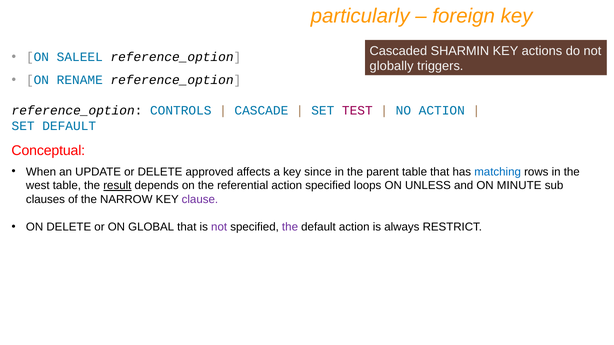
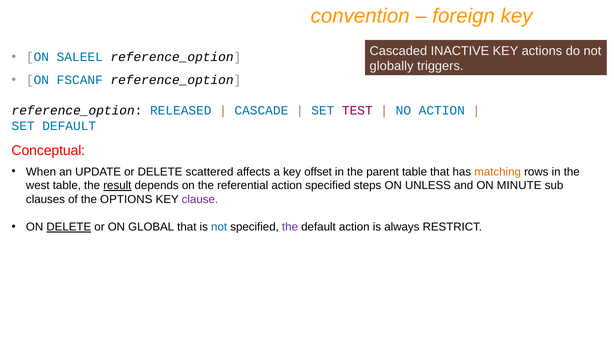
particularly: particularly -> convention (360, 16)
SHARMIN: SHARMIN -> INACTIVE (460, 51)
RENAME: RENAME -> FSCANF (80, 80)
CONTROLS: CONTROLS -> RELEASED (181, 111)
approved: approved -> scattered (210, 172)
since: since -> offset (318, 172)
matching colour: blue -> orange (498, 172)
loops: loops -> steps (368, 186)
NARROW: NARROW -> OPTIONS (126, 200)
DELETE underline: none -> present (69, 227)
not colour: purple -> blue (219, 227)
